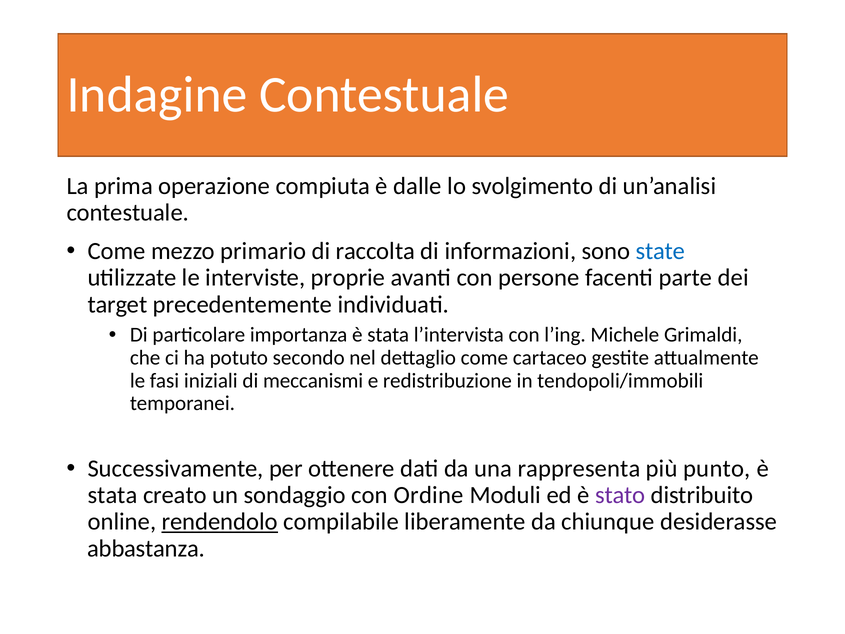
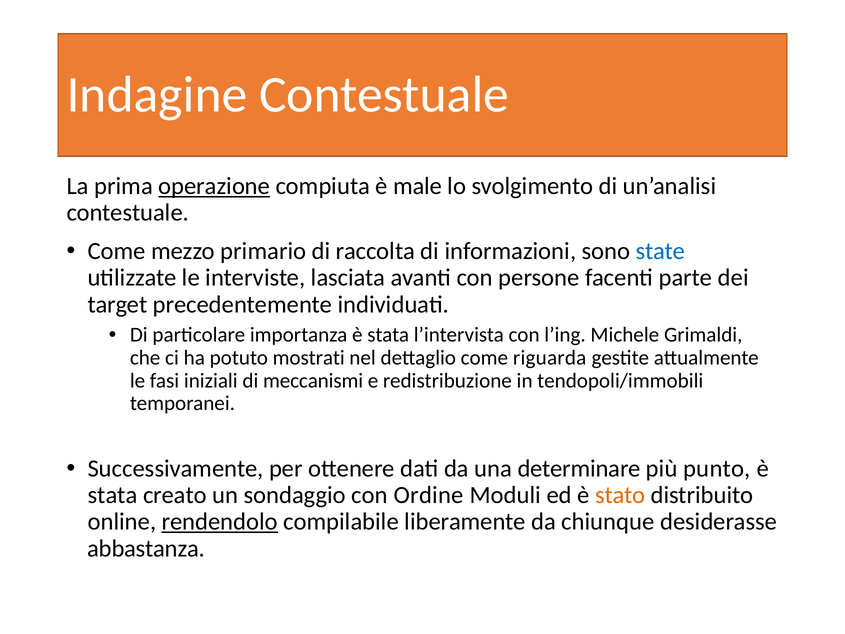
operazione underline: none -> present (214, 186)
dalle: dalle -> male (418, 186)
proprie: proprie -> lasciata (348, 278)
secondo: secondo -> mostrati (309, 358)
cartaceo: cartaceo -> riguarda (550, 358)
rappresenta: rappresenta -> determinare (579, 468)
stato colour: purple -> orange (620, 495)
